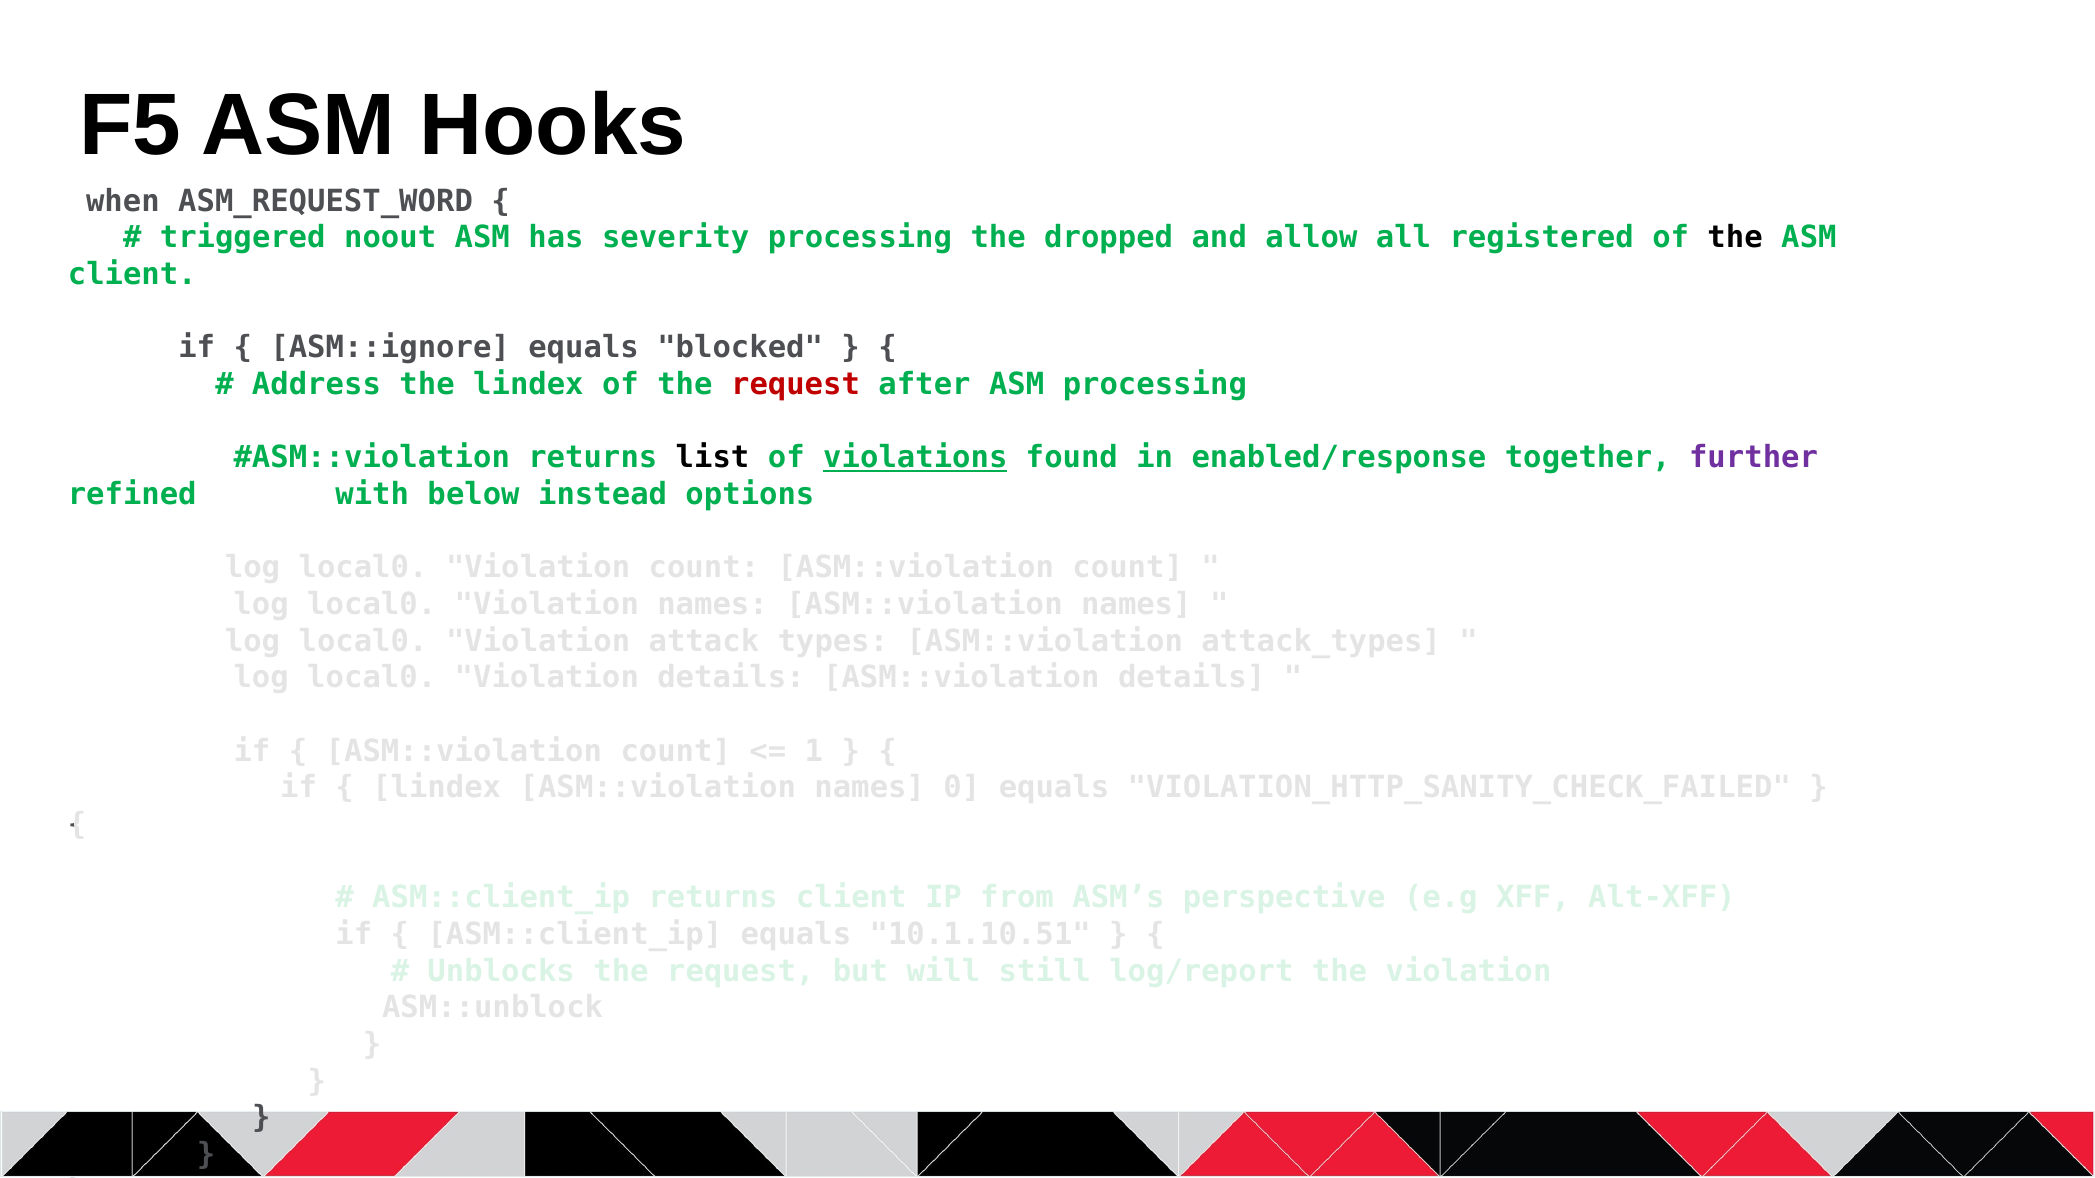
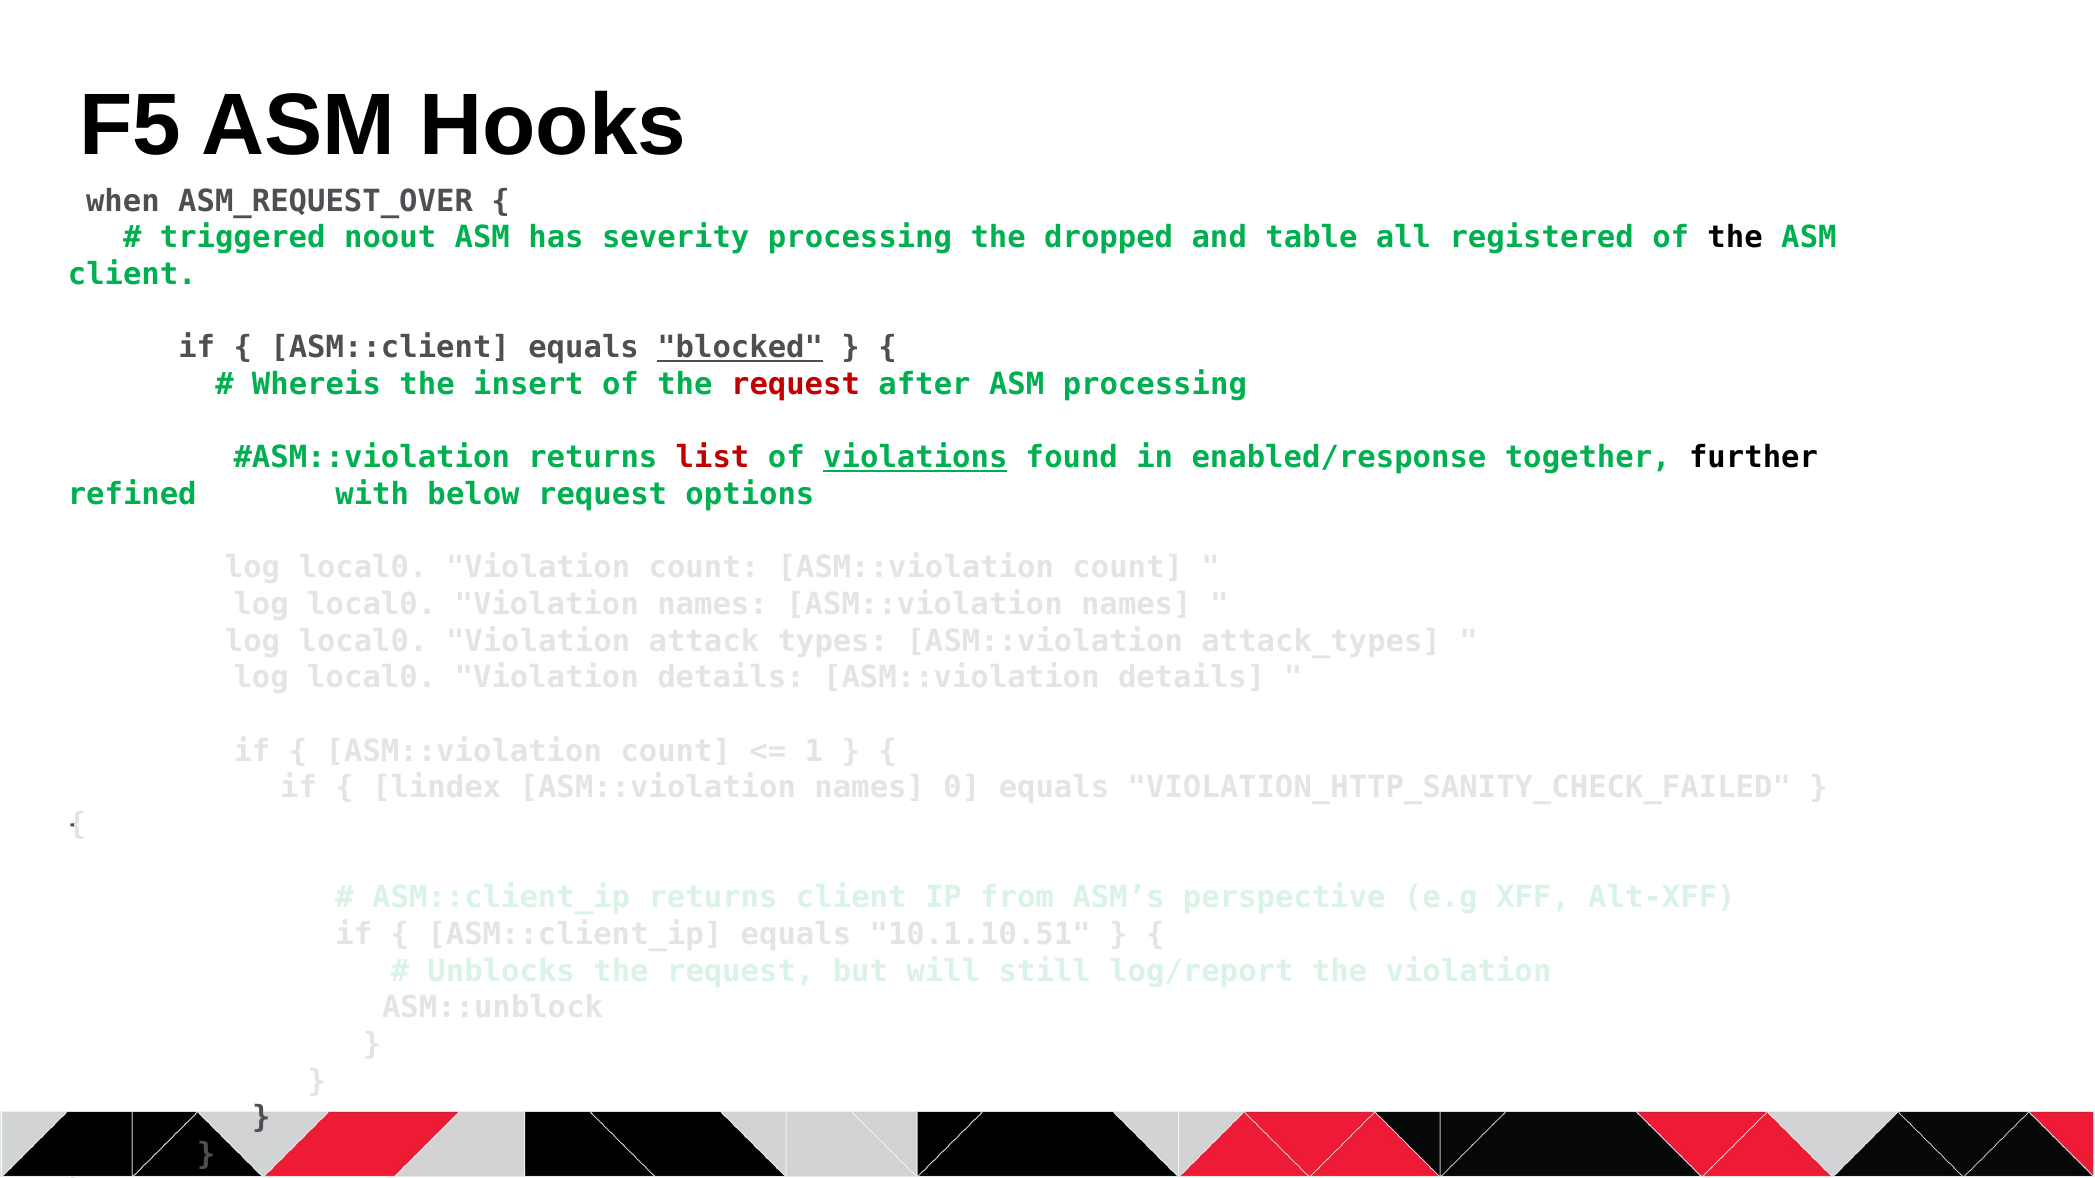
ASM_REQUEST_WORD: ASM_REQUEST_WORD -> ASM_REQUEST_OVER (326, 201)
allow: allow -> table (1311, 238)
ASM::ignore: ASM::ignore -> ASM::client (390, 348)
blocked underline: none -> present (740, 348)
Address: Address -> Whereis (316, 385)
the lindex: lindex -> insert (528, 385)
list colour: black -> red (713, 458)
further colour: purple -> black (1754, 458)
below instead: instead -> request (603, 495)
